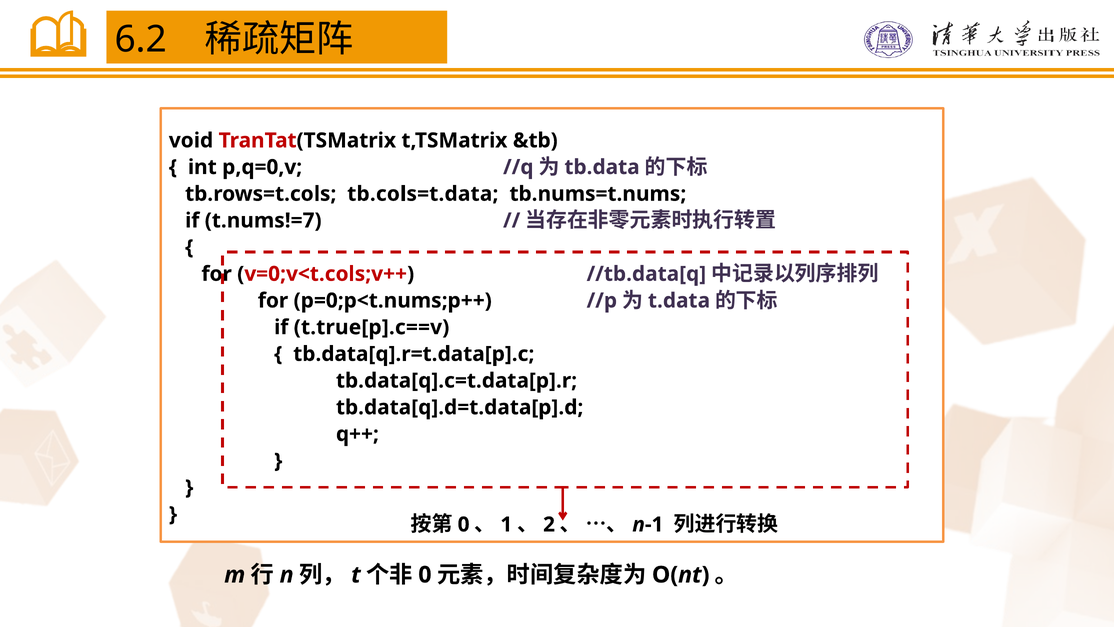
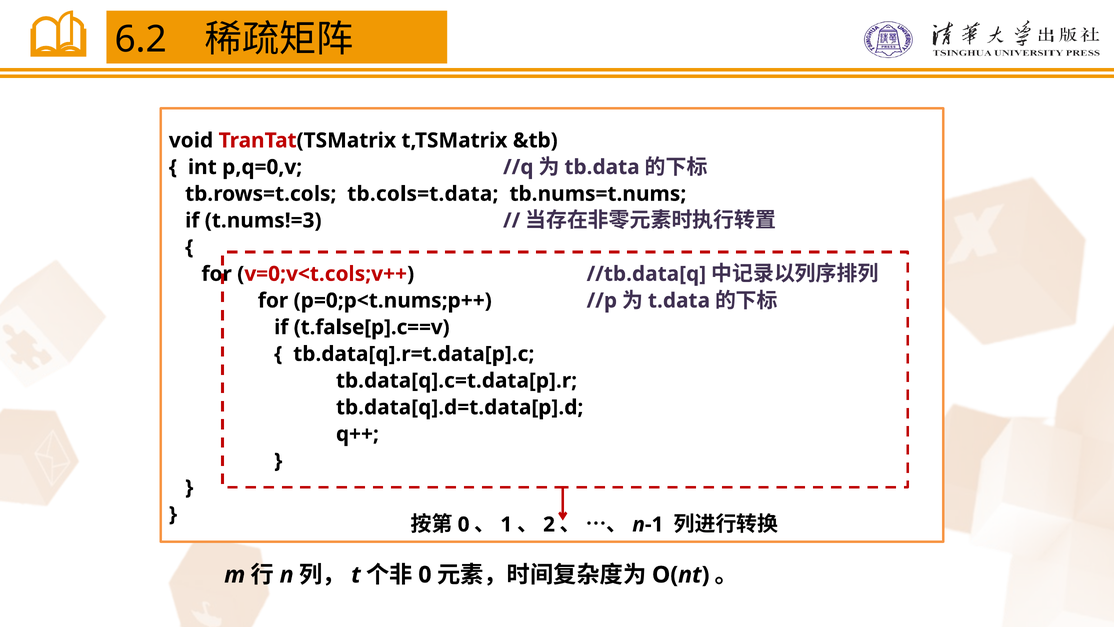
t.nums!=7: t.nums!=7 -> t.nums!=3 (263, 220)
t.true[p].c==v: t.true[p].c==v -> t.false[p].c==v (372, 327)
